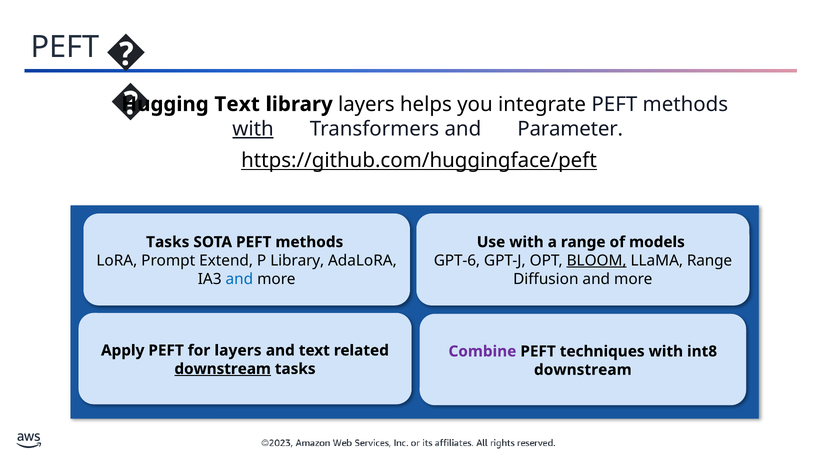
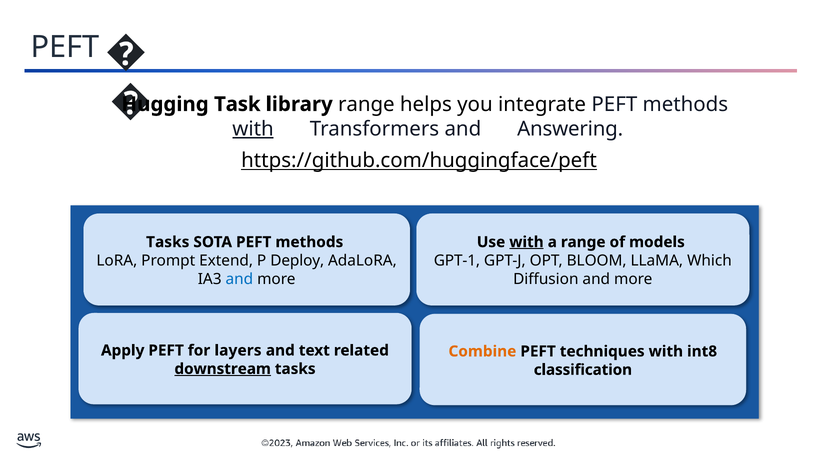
Text: Text -> Task (237, 104)
library layers: layers -> range (366, 104)
Parameter: Parameter -> Answering (570, 129)
with underline: none -> present (527, 242)
P Library: Library -> Deploy (297, 261)
GPT-6: GPT-6 -> GPT-1 (457, 261)
BLOOM underline: present -> none (597, 261)
LLaMA Range: Range -> Which (709, 261)
Combine colour: purple -> orange (482, 352)
downstream: downstream -> classification (583, 370)
